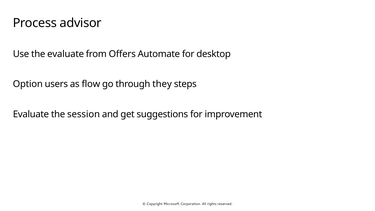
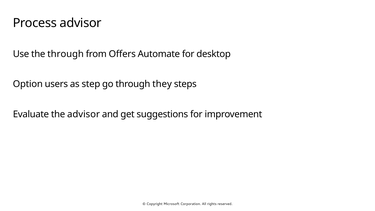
the evaluate: evaluate -> through (66, 54)
flow: flow -> step (91, 84)
the session: session -> advisor (84, 114)
